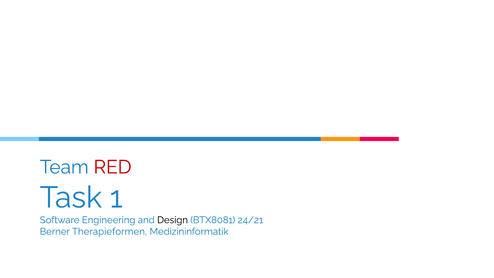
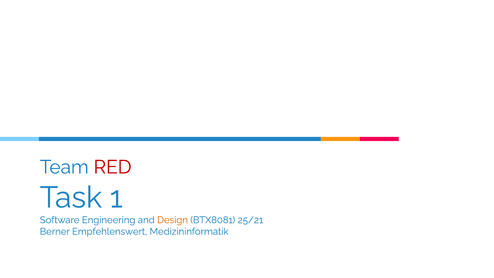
Design colour: black -> orange (173, 220)
24/21: 24/21 -> 25/21 (250, 220)
Therapieformen: Therapieformen -> Empfehlenswert (110, 231)
